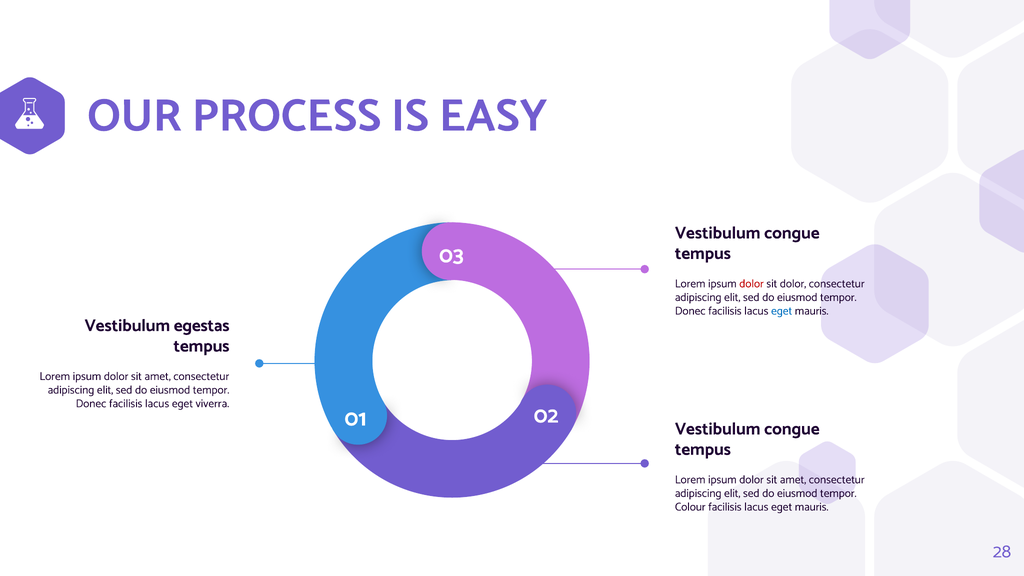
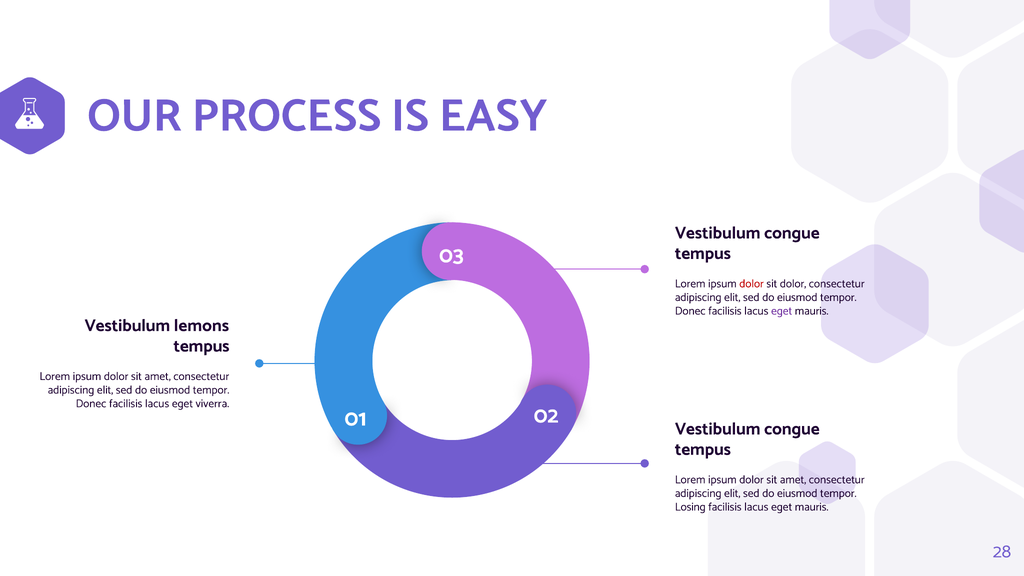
eget colour: blue -> purple (782, 311)
egestas: egestas -> lemons (201, 325)
Colour: Colour -> Losing (690, 507)
